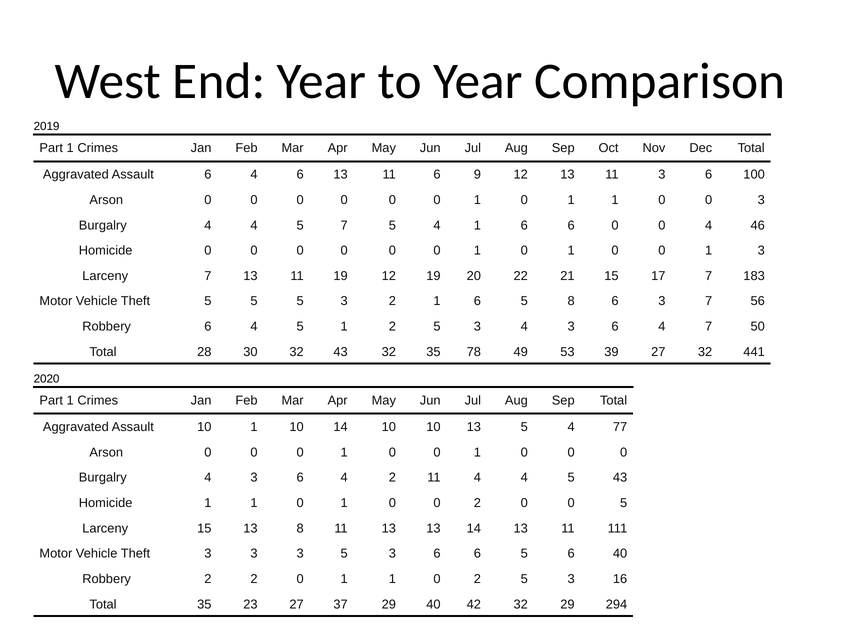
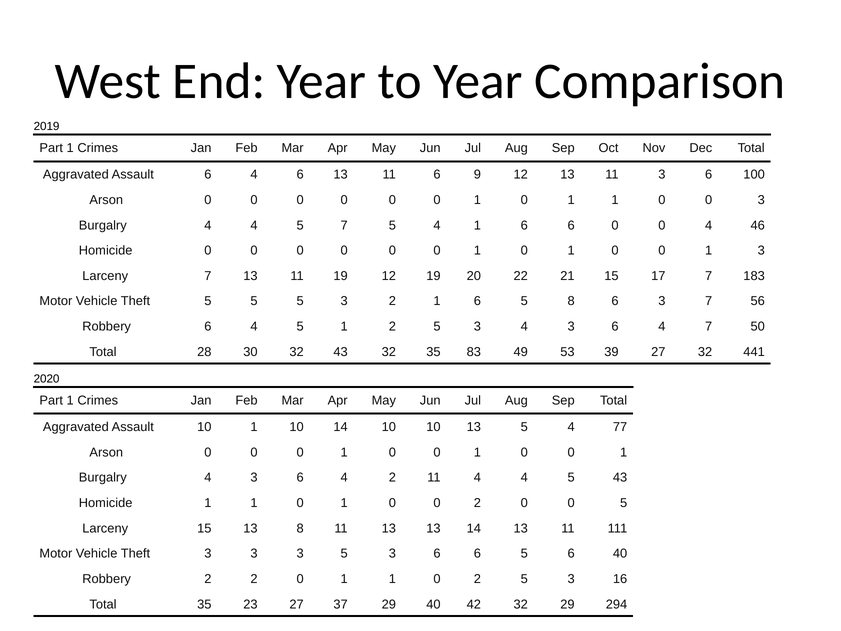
78: 78 -> 83 (474, 352)
0: 0 -> 1 (624, 452)
